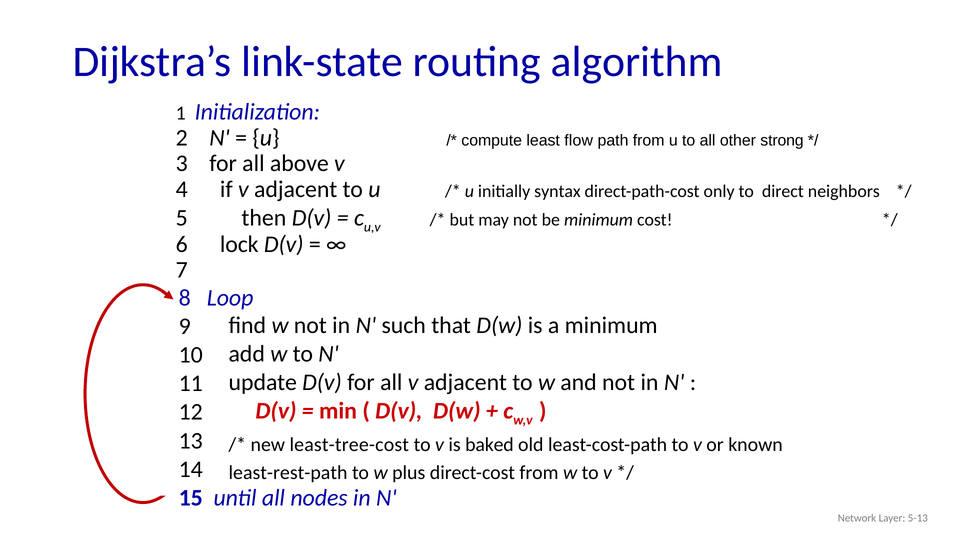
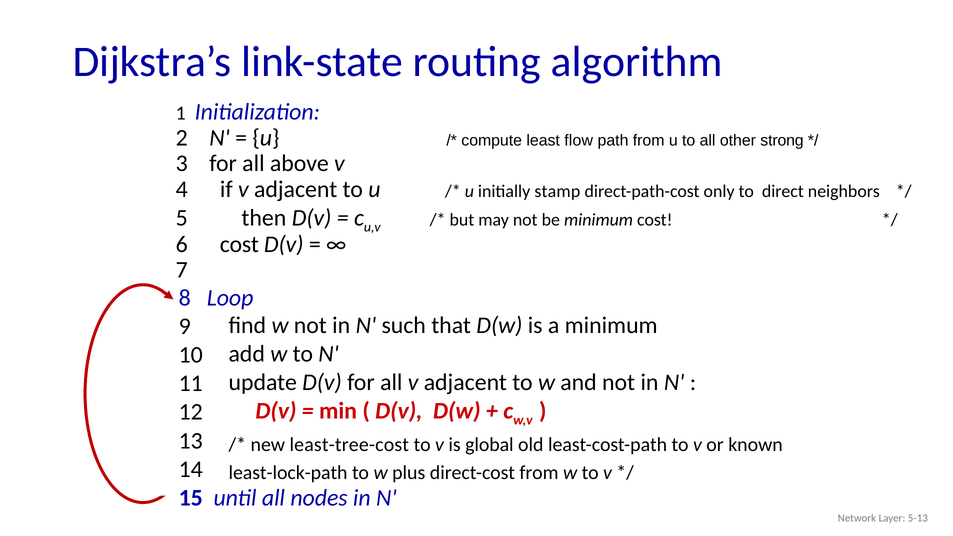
syntax: syntax -> stamp (557, 191)
6 lock: lock -> cost (239, 244)
baked: baked -> global (489, 445)
least-rest-path: least-rest-path -> least-lock-path (288, 473)
